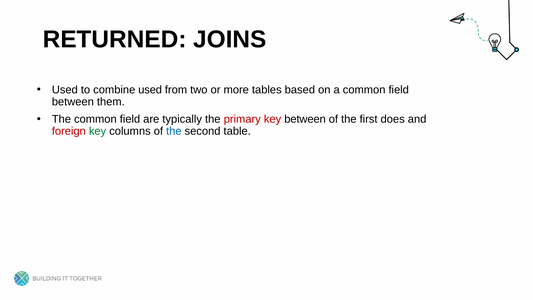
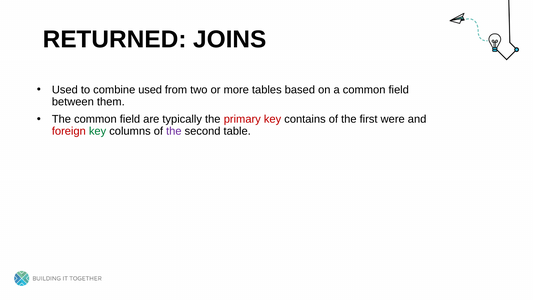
key between: between -> contains (305, 119)
does: does -> were (393, 119)
the colour: blue -> purple (174, 131)
